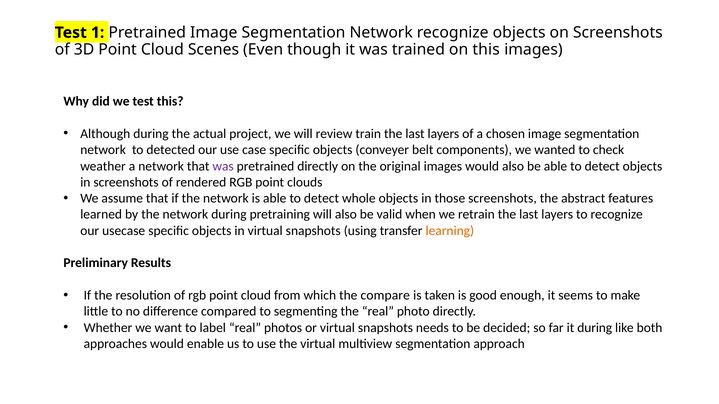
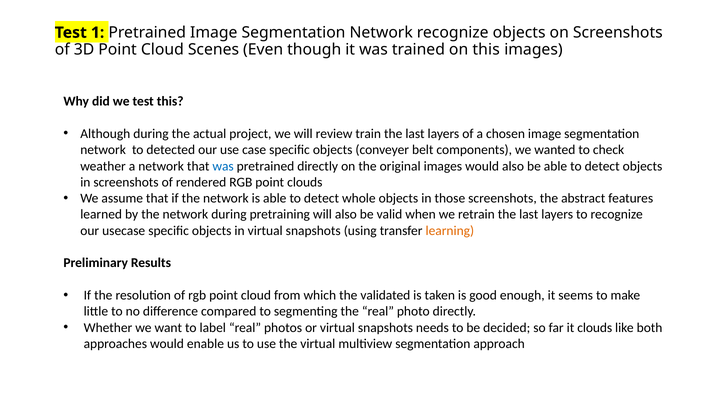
was colour: purple -> blue (223, 166)
compare: compare -> validated (385, 296)
it during: during -> clouds (595, 328)
